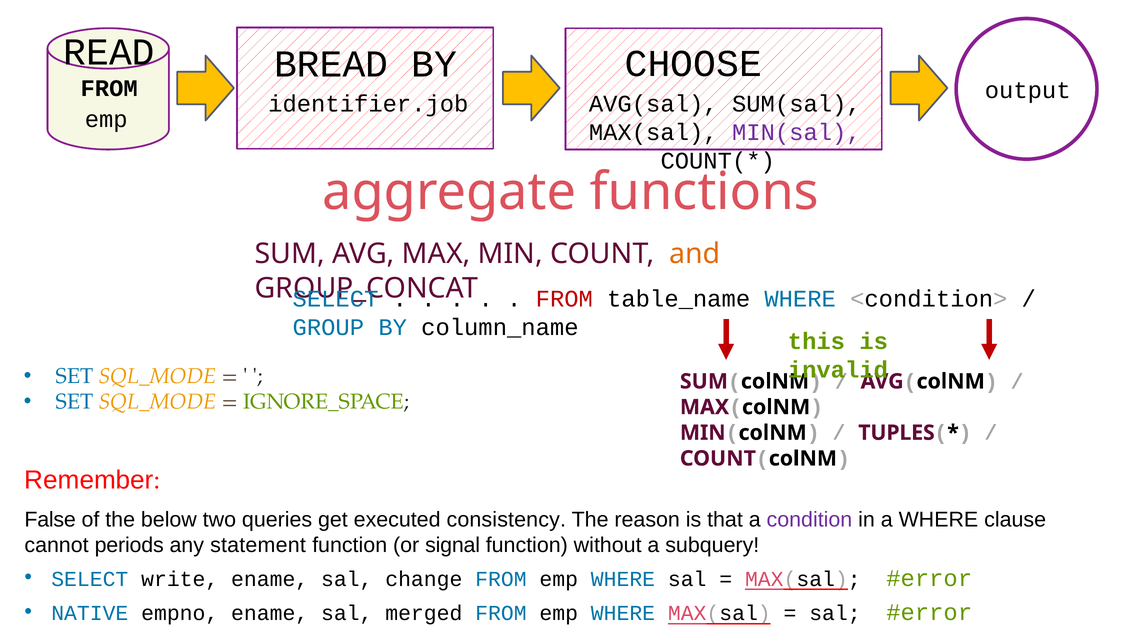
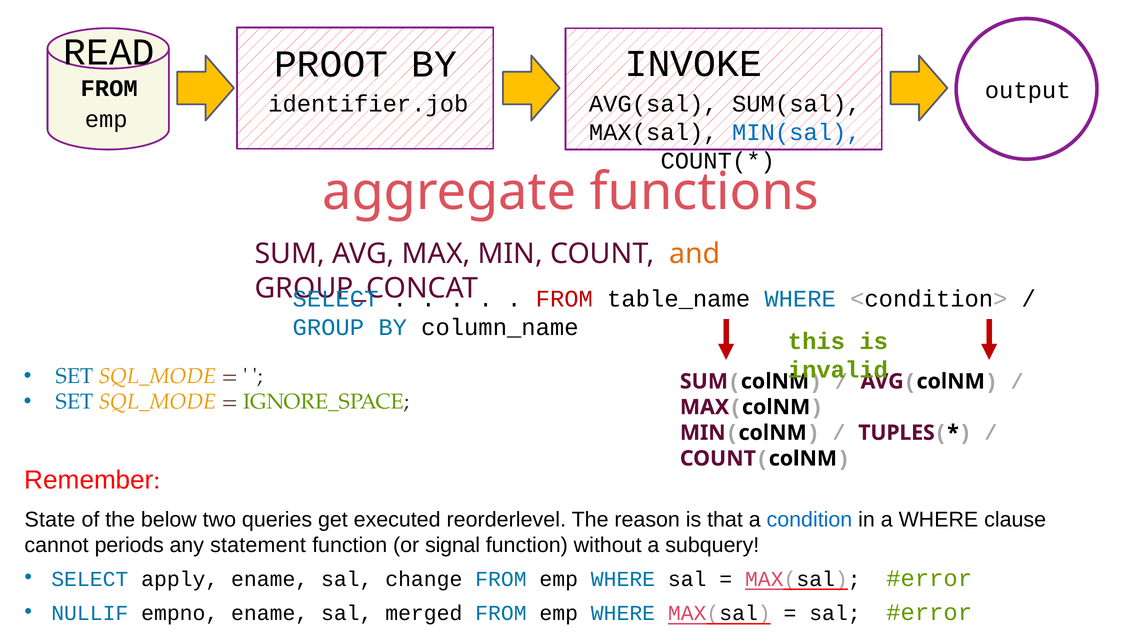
CHOOSE: CHOOSE -> INVOKE (693, 64)
BREAD: BREAD -> PROOT (331, 64)
MIN(sal colour: purple -> blue (796, 133)
False: False -> State (50, 520)
consistency: consistency -> reorderlevel (506, 520)
condition colour: purple -> blue (809, 520)
write: write -> apply (180, 579)
NATIVE: NATIVE -> NULLIF (90, 614)
